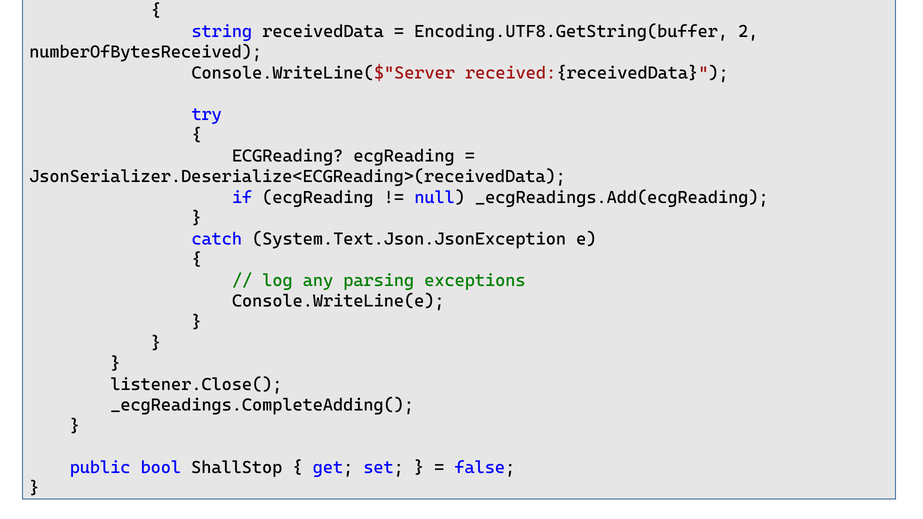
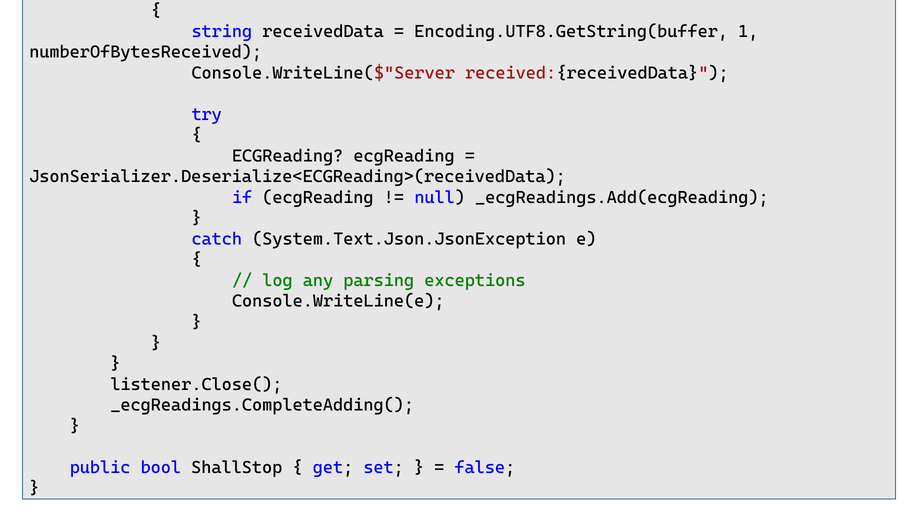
2: 2 -> 1 (748, 31)
